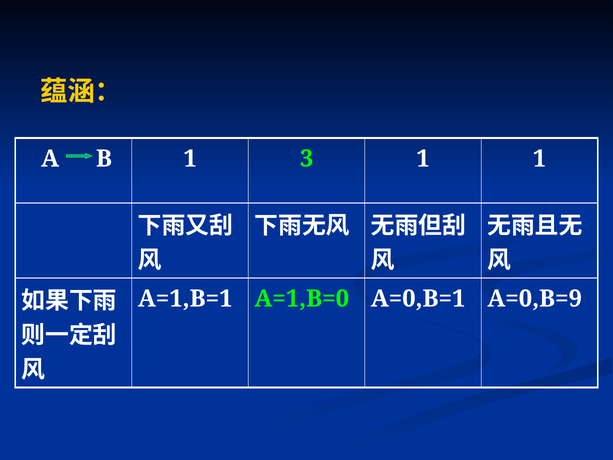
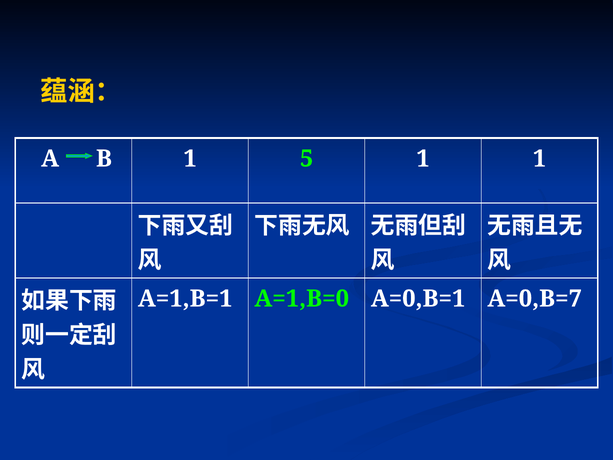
3: 3 -> 5 (307, 159)
A=0,B=9: A=0,B=9 -> A=0,B=7 (535, 298)
